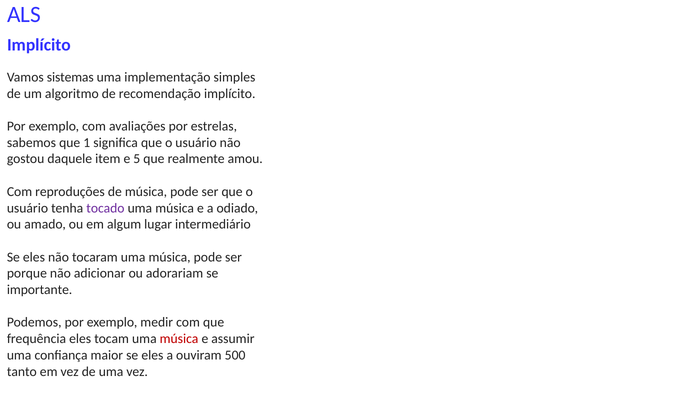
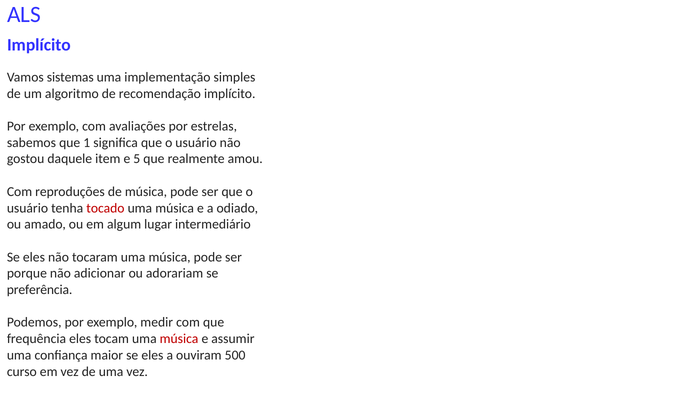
tocado colour: purple -> red (105, 208)
importante: importante -> preferência (40, 290)
tanto: tanto -> curso (22, 371)
